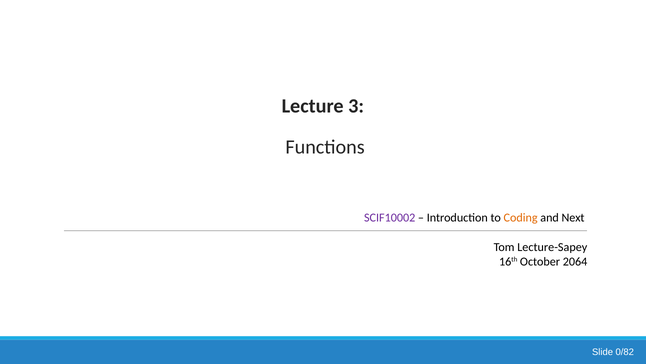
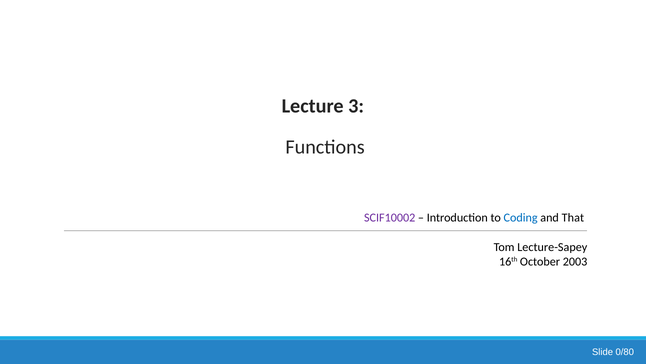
Coding colour: orange -> blue (521, 218)
Next: Next -> That (573, 218)
2064: 2064 -> 2003 (575, 261)
0/82: 0/82 -> 0/80 (625, 351)
